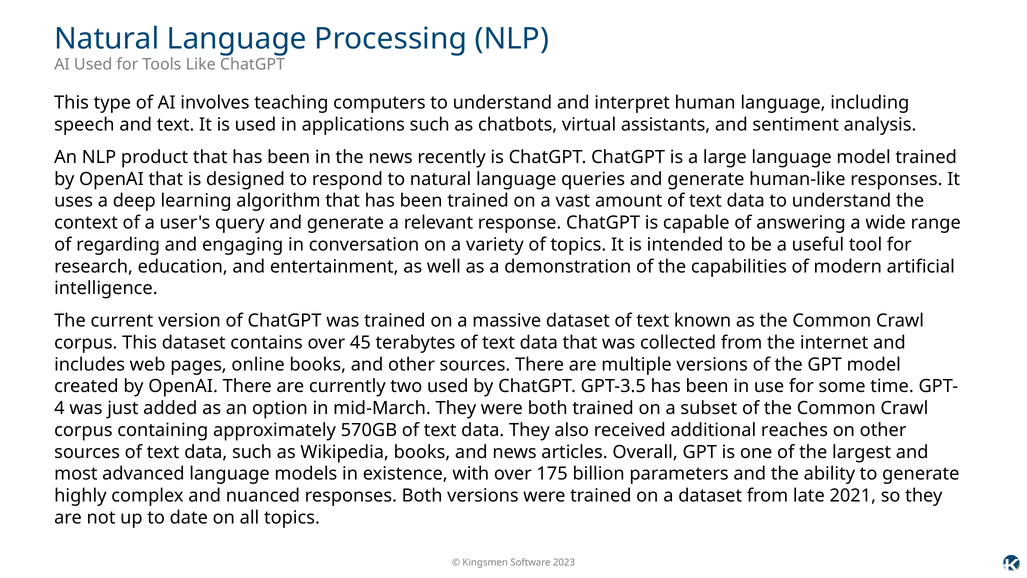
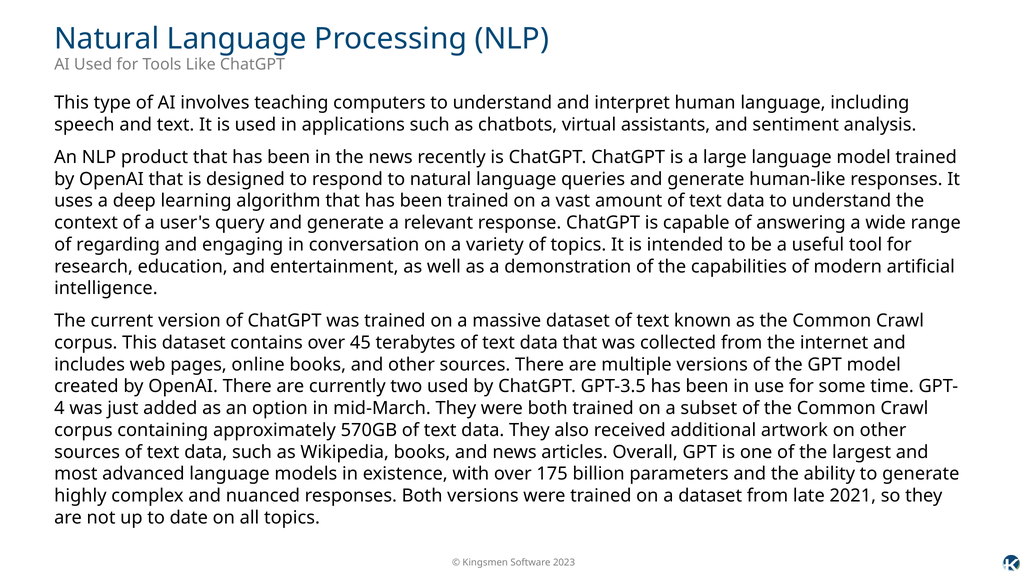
reaches: reaches -> artwork (794, 430)
